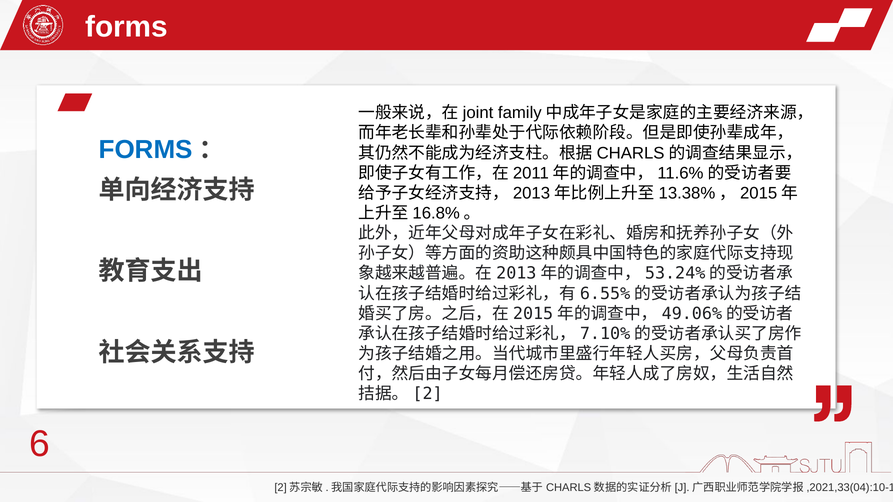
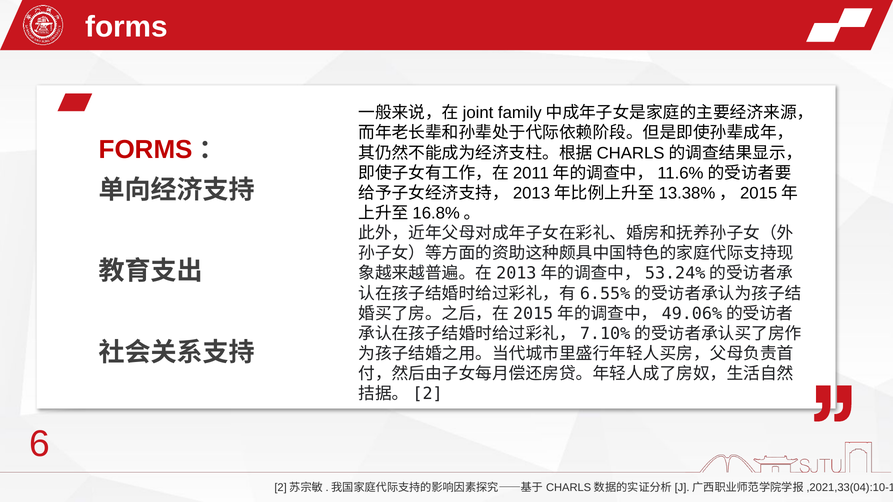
FORMS colour: blue -> red (146, 150)
